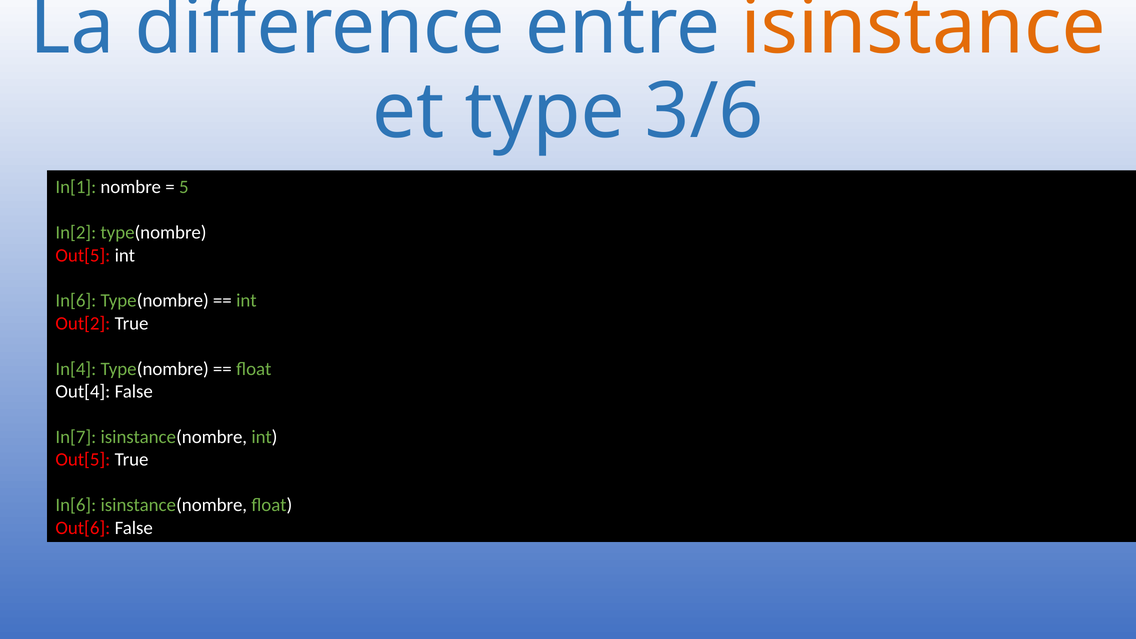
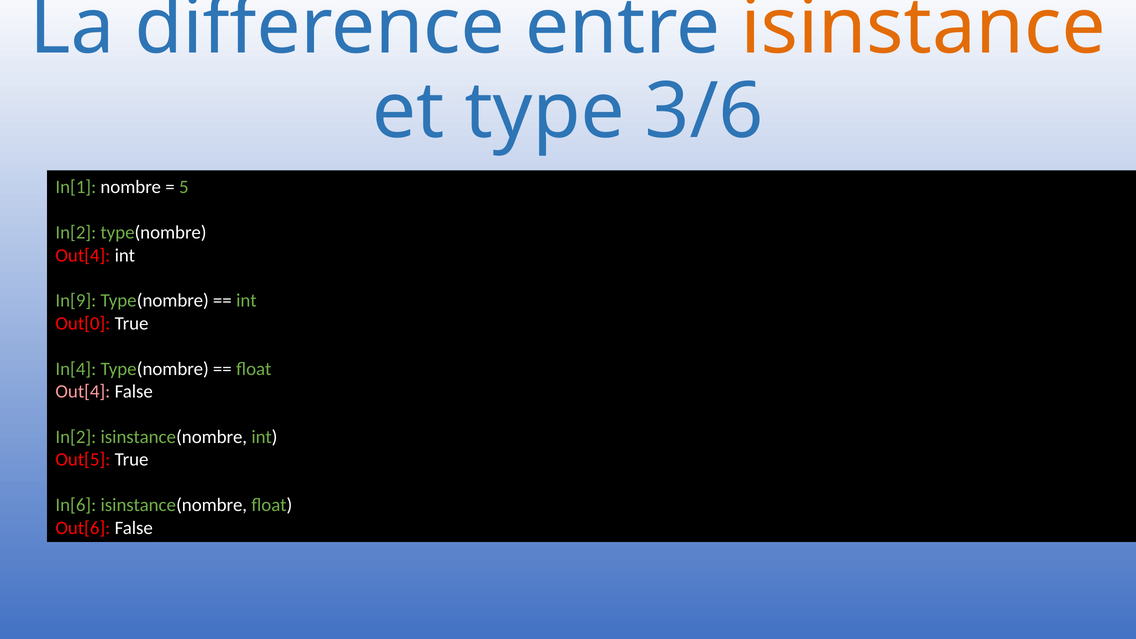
Out[5: Out[5 -> Out[4 (83, 255)
In[6: In[6 -> In[9 (76, 301)
Out[2: Out[2 -> Out[0 (83, 323)
Out[4 colour: white -> pink (83, 392)
In[7: In[7 -> In[2 (76, 437)
